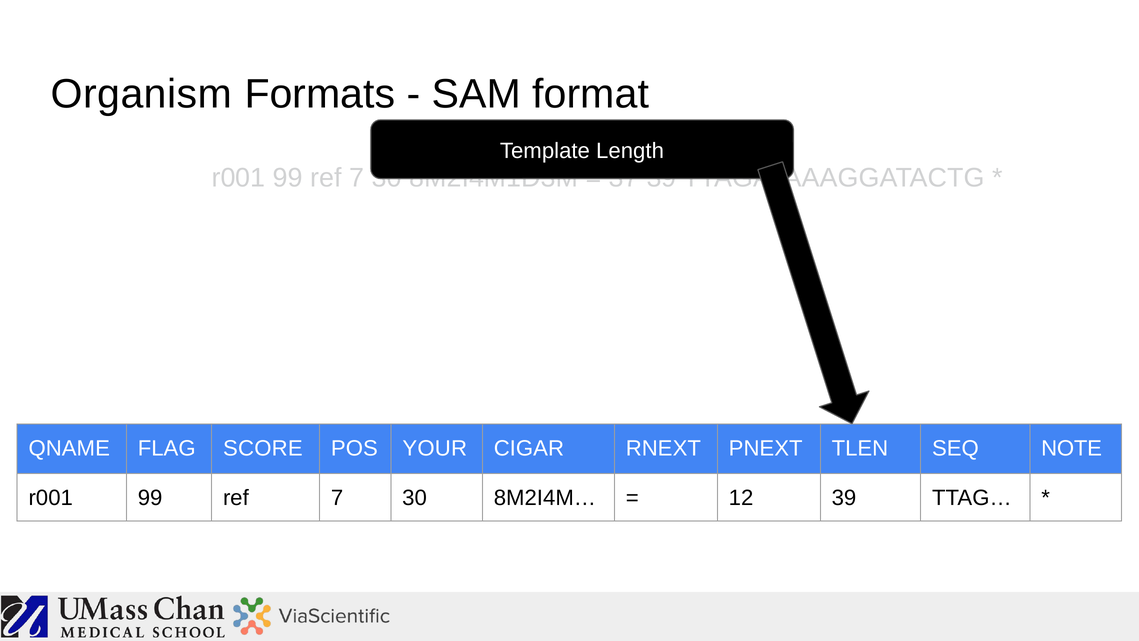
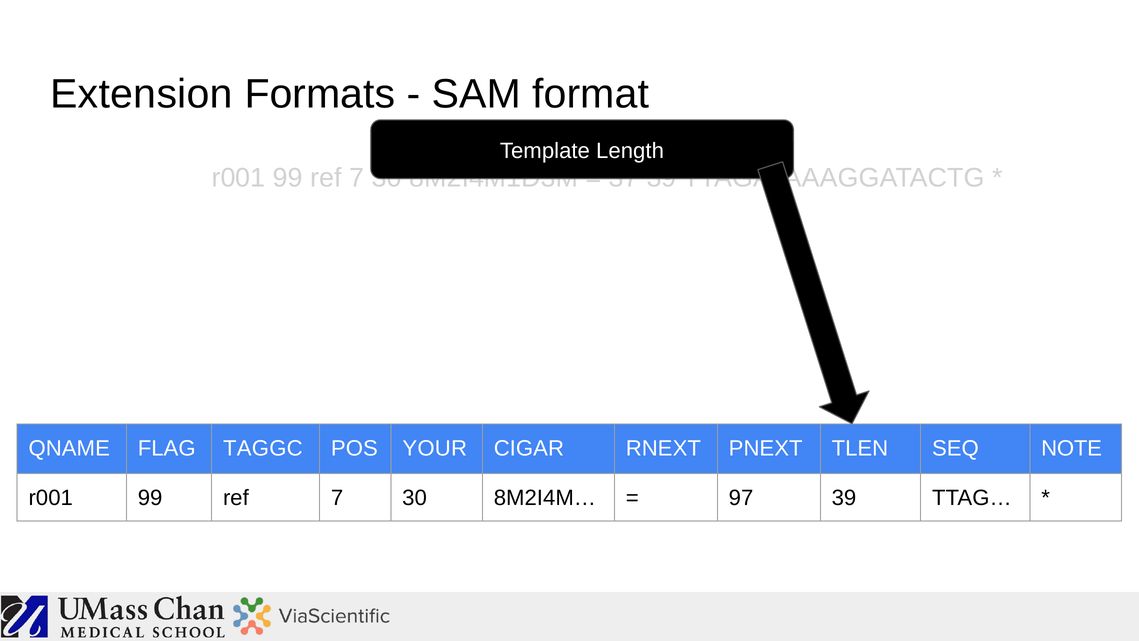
Organism: Organism -> Extension (141, 94)
SCORE: SCORE -> TAGGC (263, 448)
12: 12 -> 97 (741, 498)
